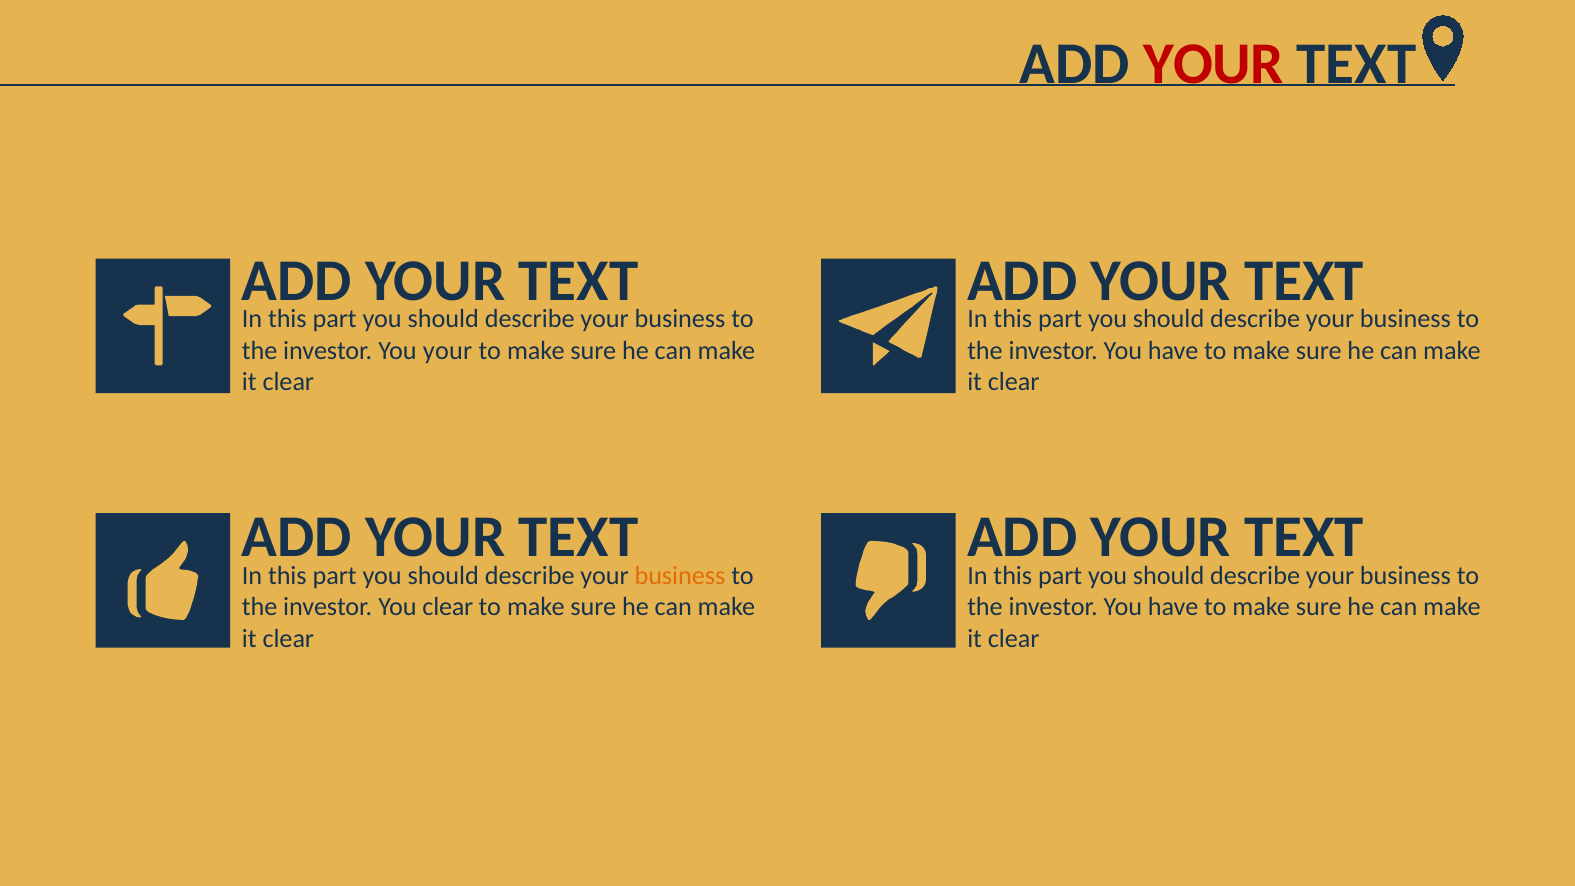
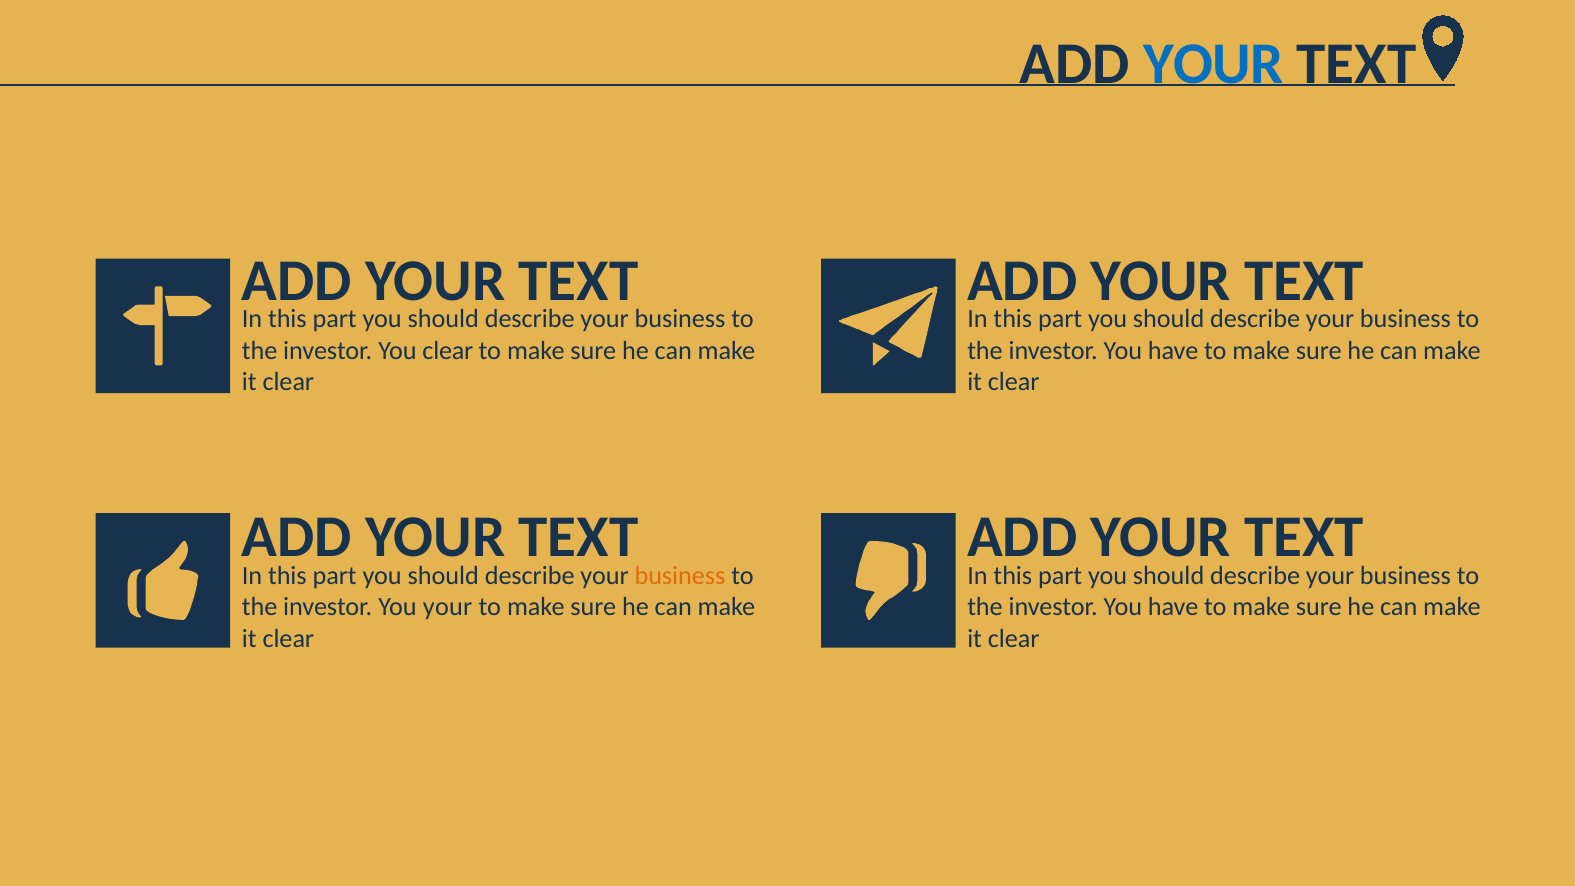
YOUR colour: red -> blue (1213, 64)
You your: your -> clear (448, 351)
You clear: clear -> your (448, 607)
